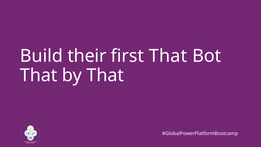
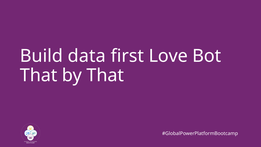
their: their -> data (87, 56)
first That: That -> Love (168, 56)
